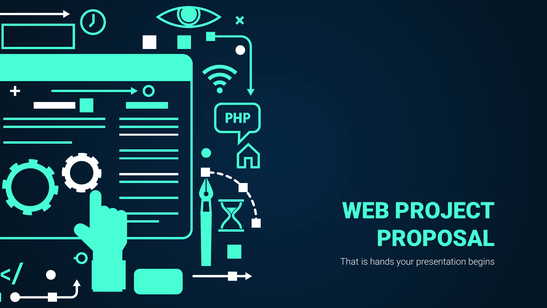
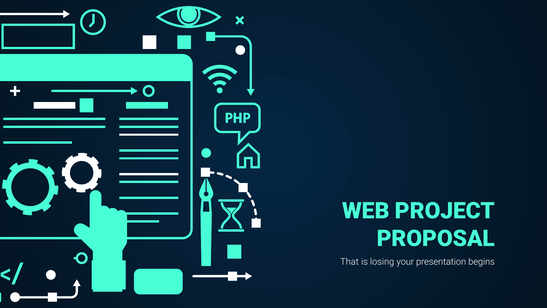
hands: hands -> losing (382, 262)
